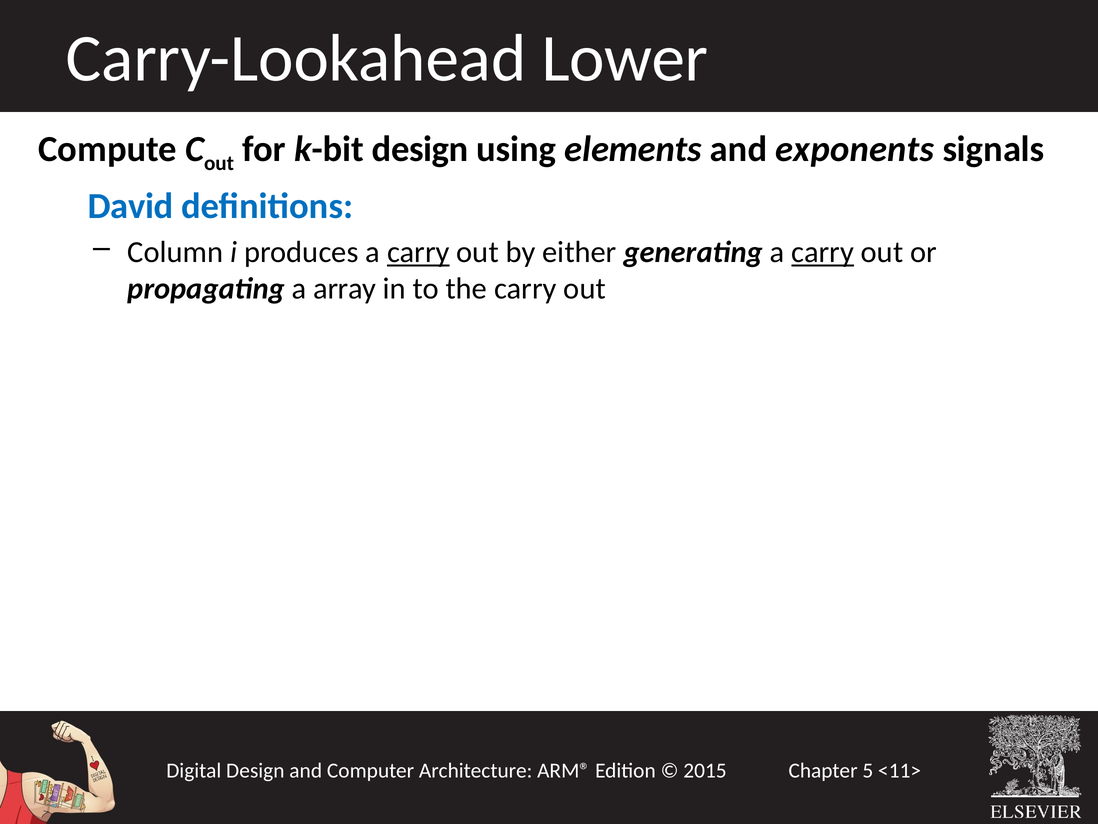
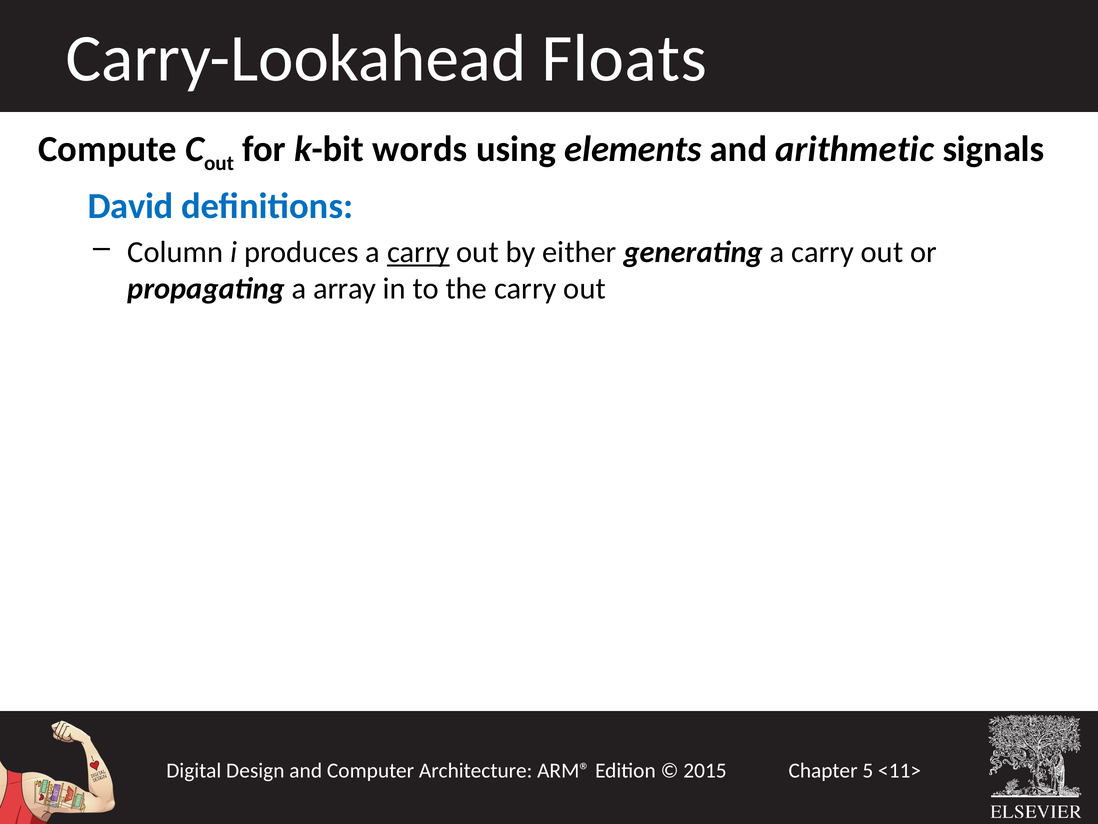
Lower: Lower -> Floats (624, 59)
k-bit design: design -> words (420, 149)
exponents: exponents -> arithmetic (855, 149)
carry underline: present -> none (823, 252)
